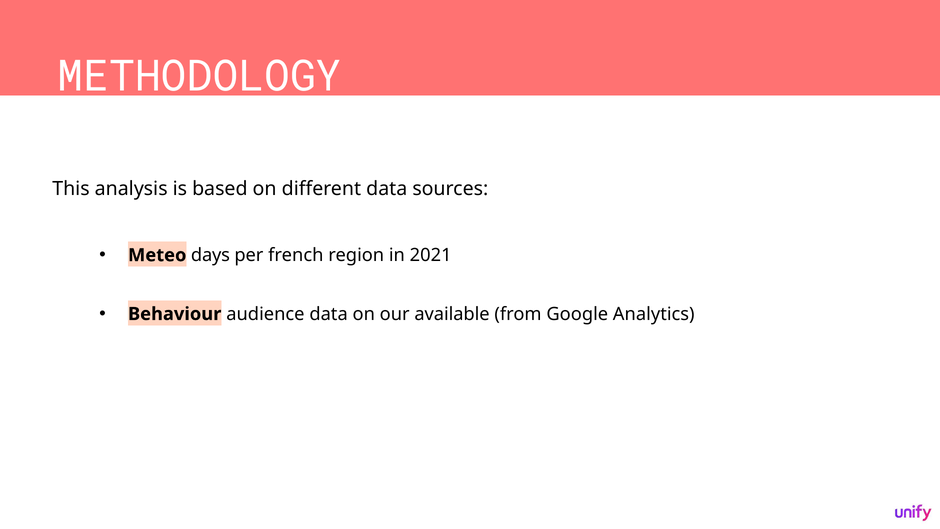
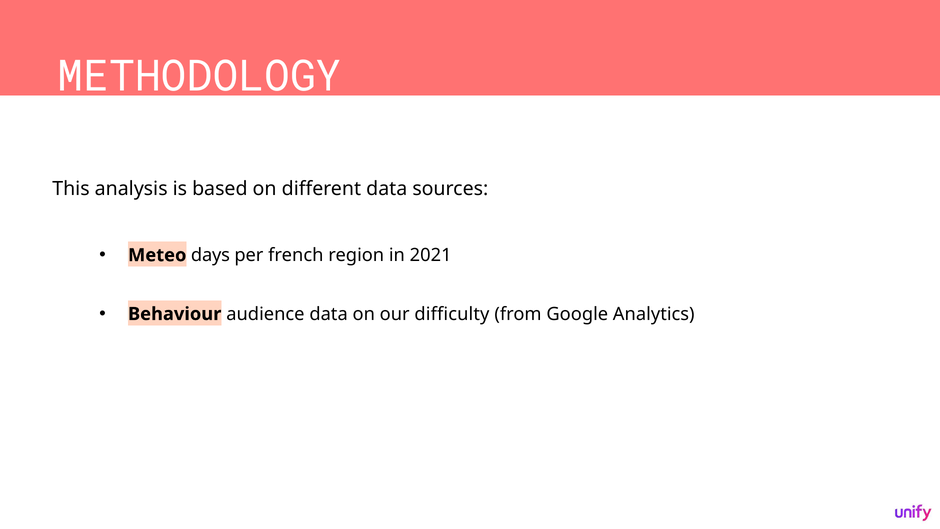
available: available -> difficulty (452, 314)
